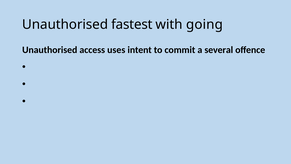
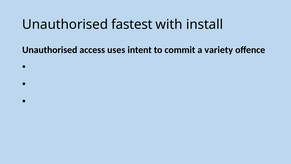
going: going -> install (205, 24)
several: several -> variety (219, 50)
